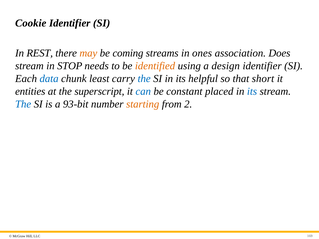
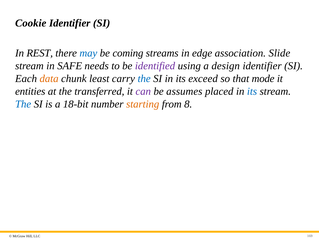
may colour: orange -> blue (88, 53)
ones: ones -> edge (202, 53)
Does: Does -> Slide (279, 53)
STOP: STOP -> SAFE (70, 66)
identified colour: orange -> purple (155, 66)
data colour: blue -> orange (49, 79)
helpful: helpful -> exceed (203, 79)
short: short -> mode (263, 79)
superscript: superscript -> transferred (99, 92)
can colour: blue -> purple (143, 92)
constant: constant -> assumes (184, 92)
93-bit: 93-bit -> 18-bit (76, 104)
2: 2 -> 8 (188, 104)
